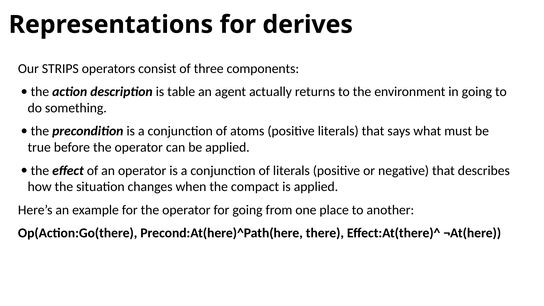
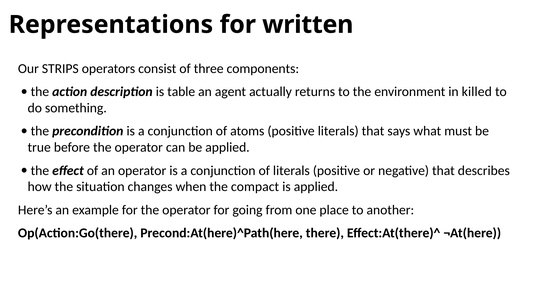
derives: derives -> written (308, 25)
in going: going -> killed (477, 92)
